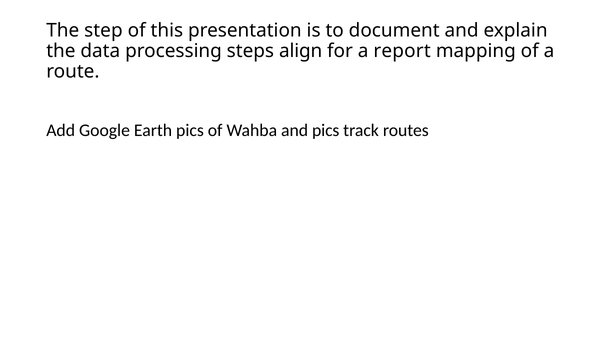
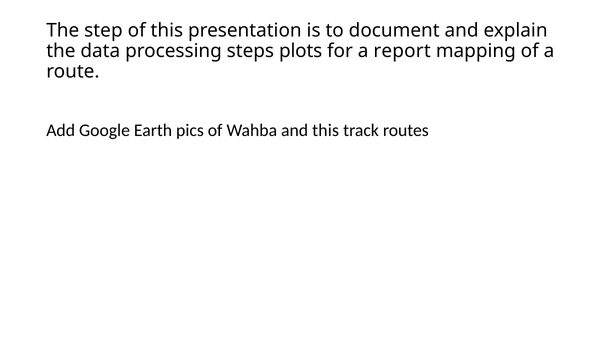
align: align -> plots (301, 51)
and pics: pics -> this (326, 130)
